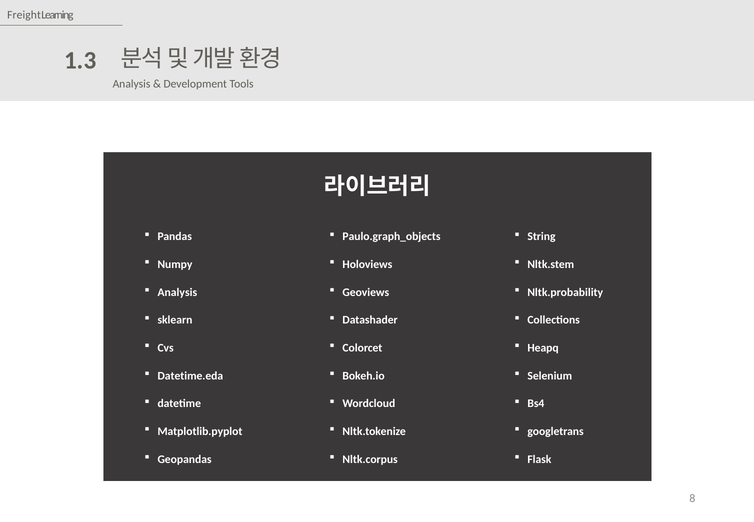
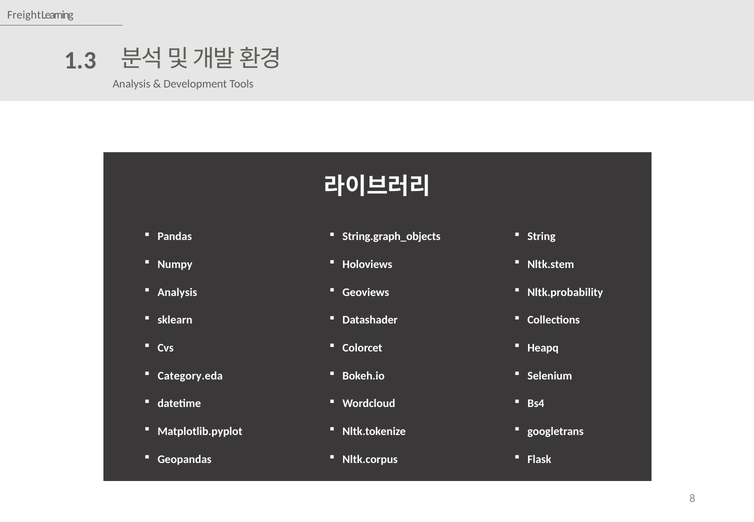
Paulo.graph_objects: Paulo.graph_objects -> String.graph_objects (392, 237)
Datetime.eda: Datetime.eda -> Category.eda (190, 376)
